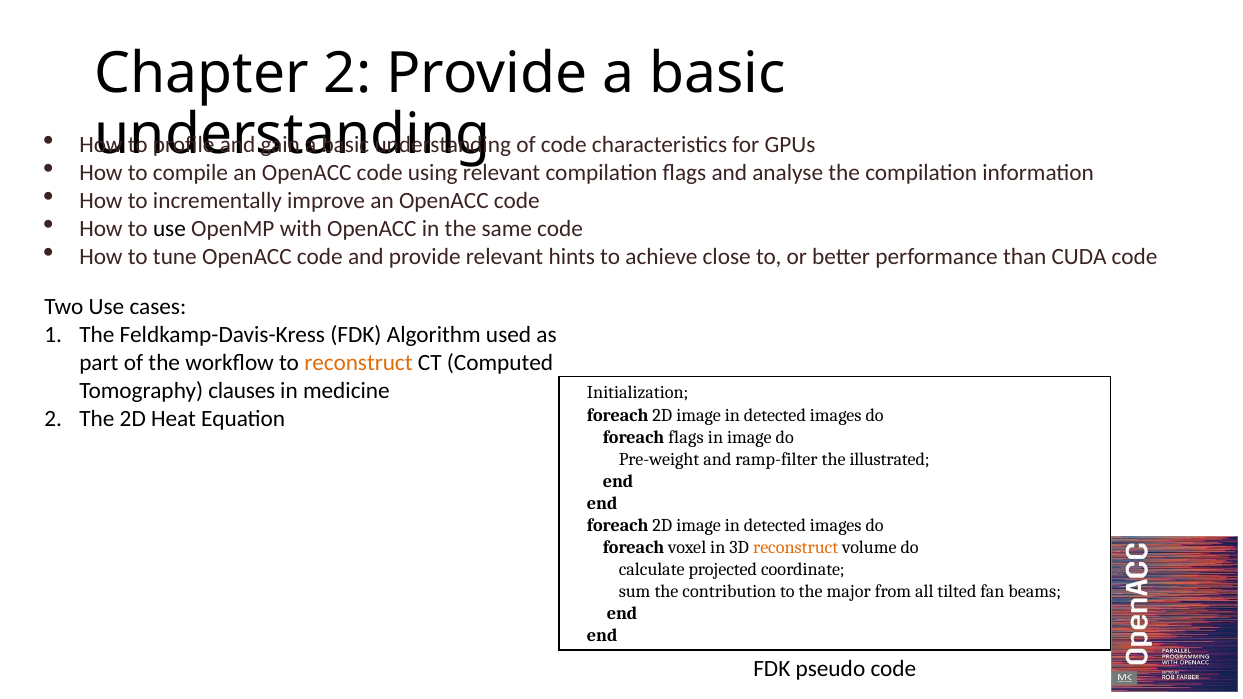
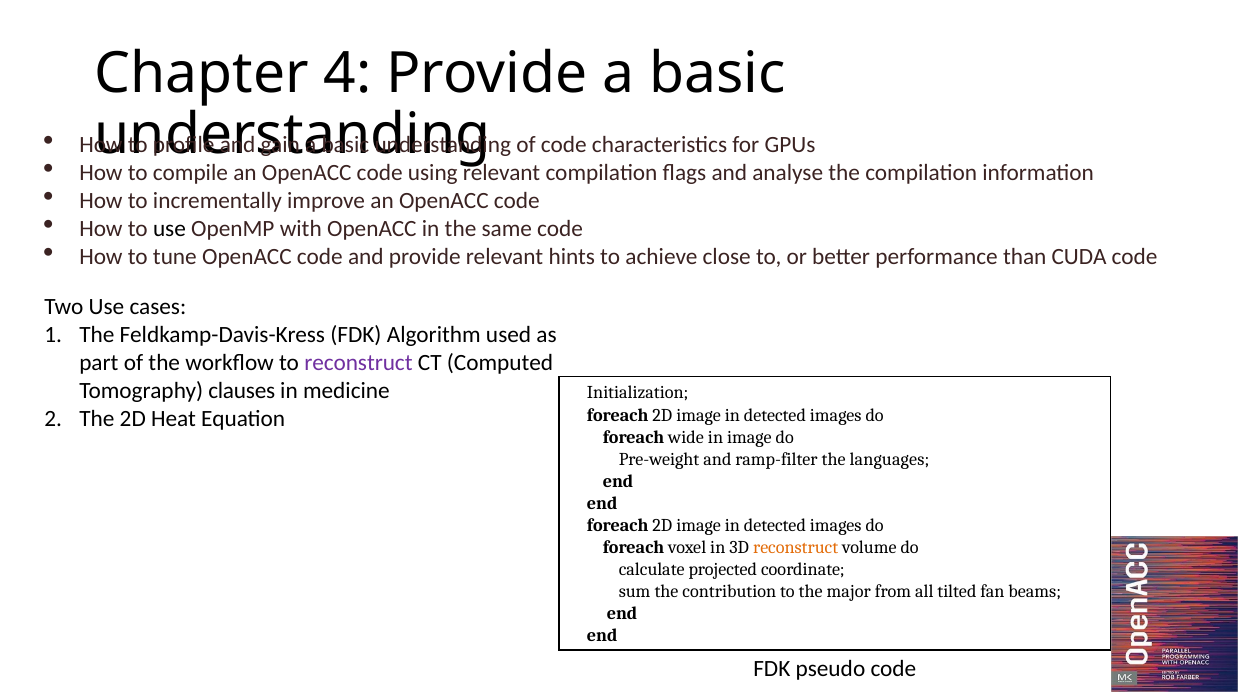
Chapter 2: 2 -> 4 (348, 74)
reconstruct colour: orange -> purple (358, 363)
foreach flags: flags -> wide (686, 437)
illustrated: illustrated -> languages (889, 459)
